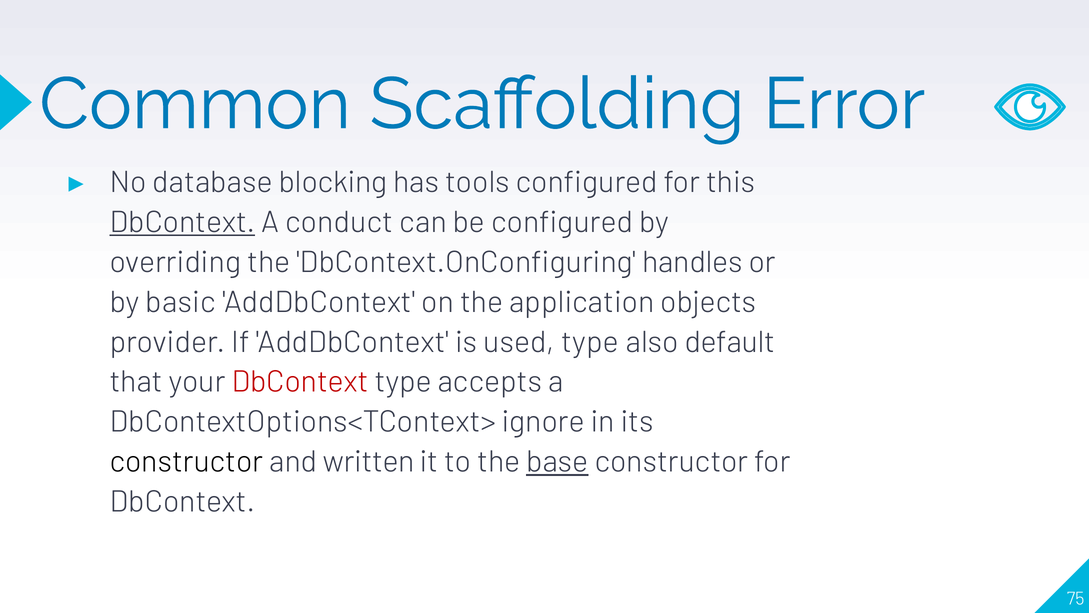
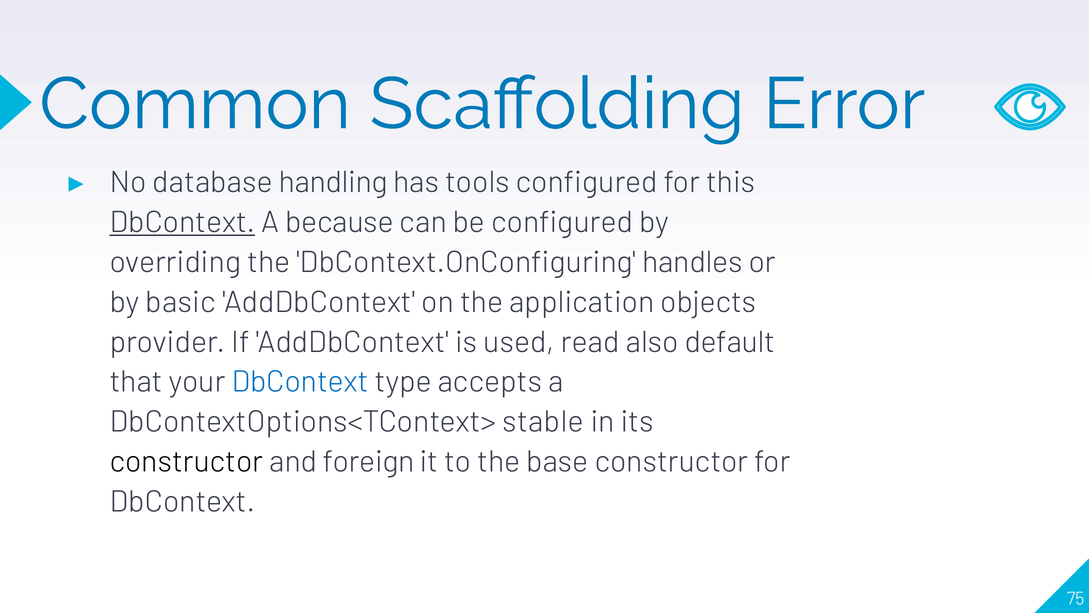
blocking: blocking -> handling (333, 182)
conduct: conduct -> because (339, 222)
used type: type -> read (590, 342)
DbContext colour: red -> blue (300, 382)
ignore: ignore -> stable (543, 422)
written: written -> foreign (369, 462)
base underline: present -> none (557, 462)
